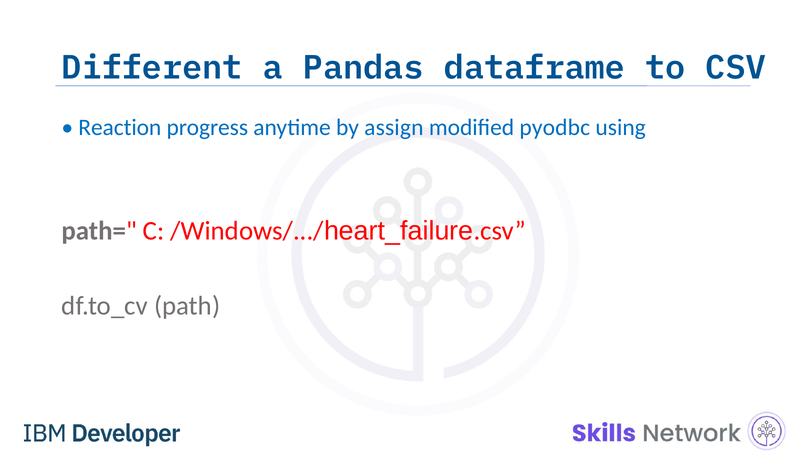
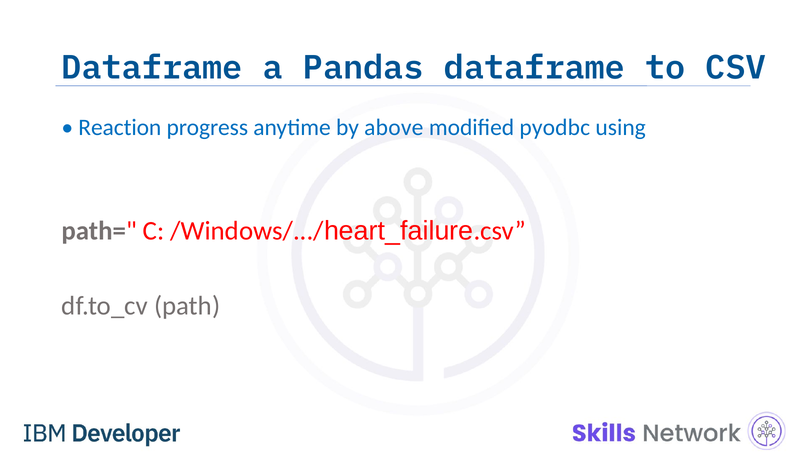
Different: Different -> Dataframe (152, 68)
assign: assign -> above (394, 127)
